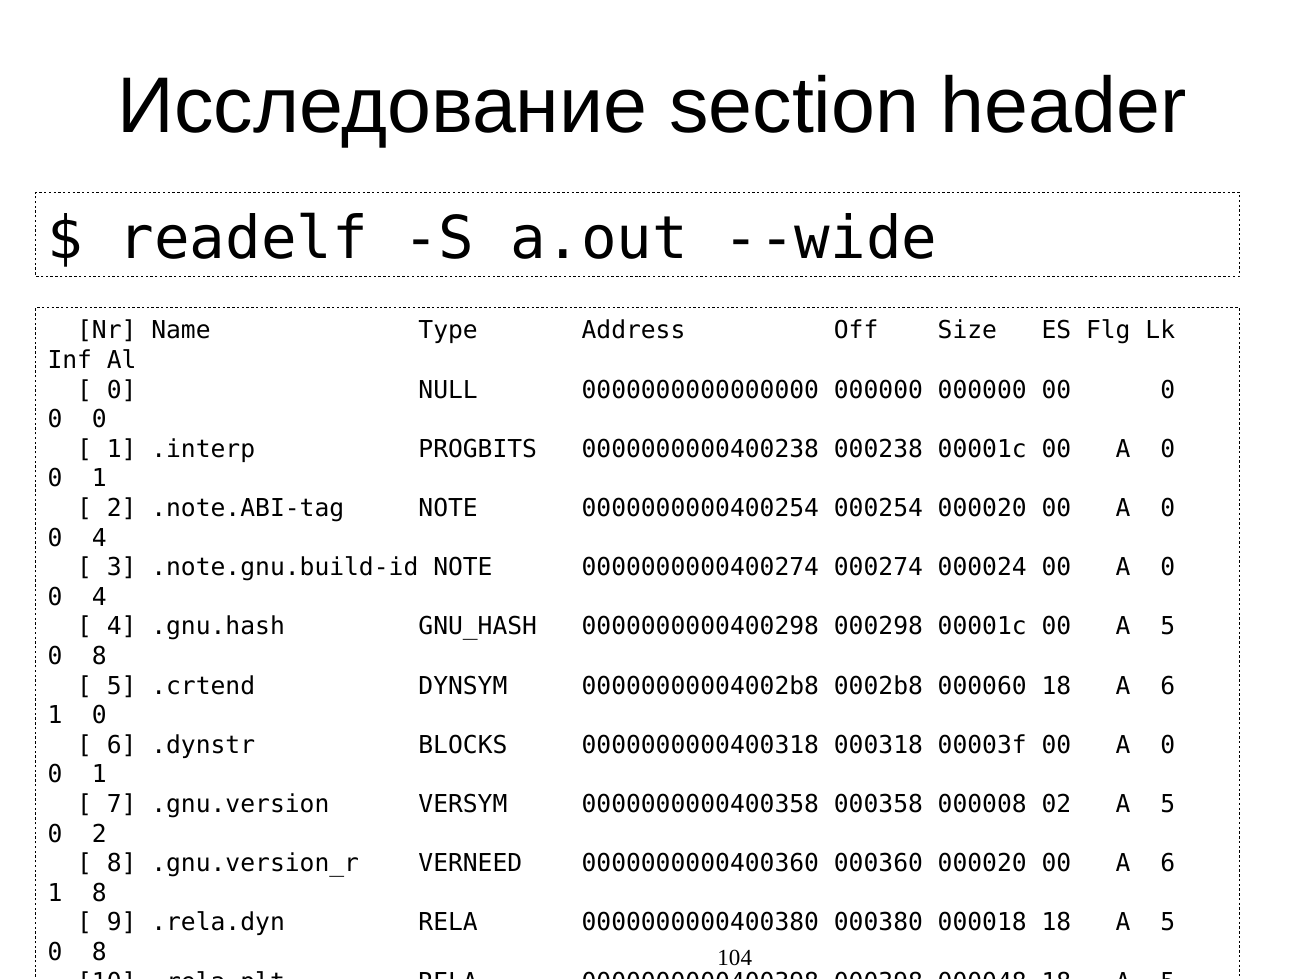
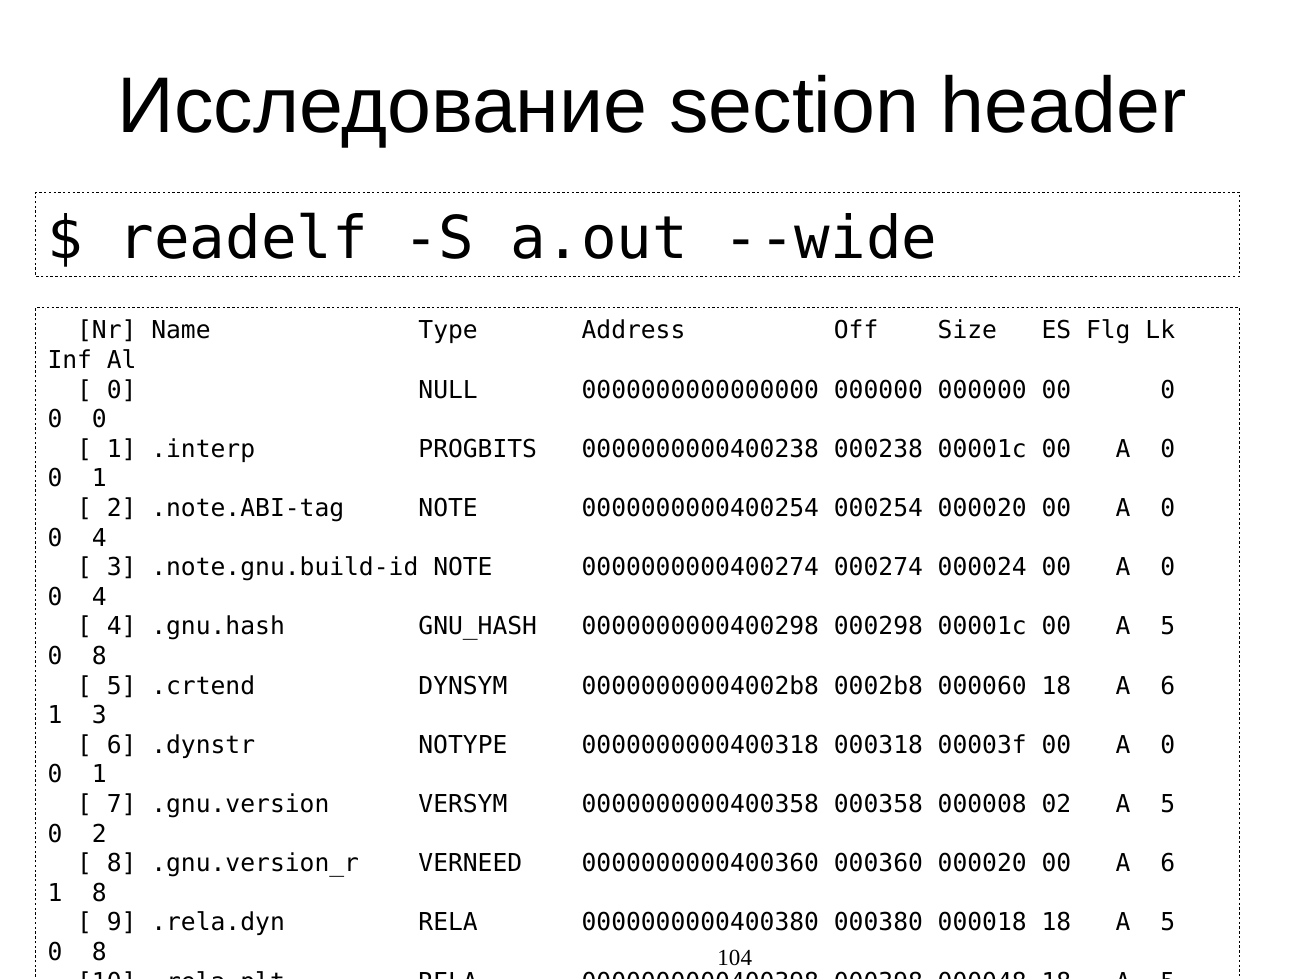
1 0: 0 -> 3 (99, 715)
BLOCKS: BLOCKS -> NOTYPE (463, 745)
